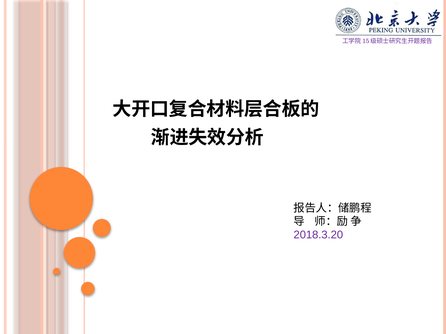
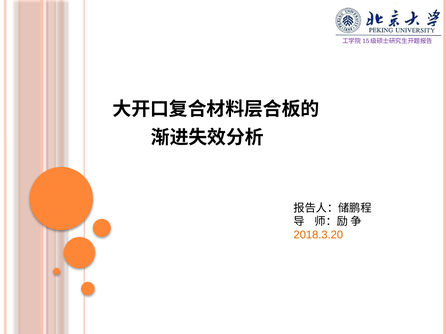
2018.3.20 colour: purple -> orange (318, 235)
